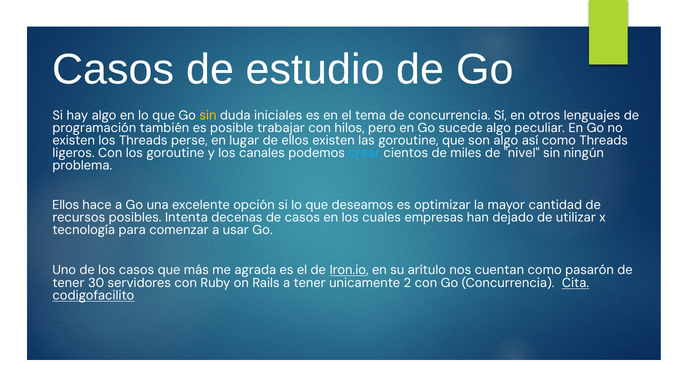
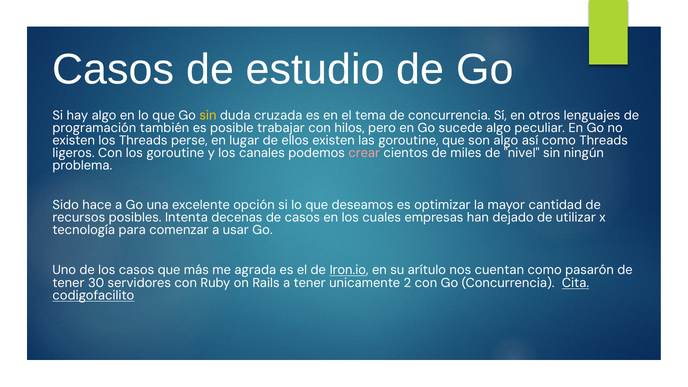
iniciales: iniciales -> cruzada (278, 115)
crear colour: light blue -> pink (364, 153)
Ellos: Ellos -> Sido (66, 205)
